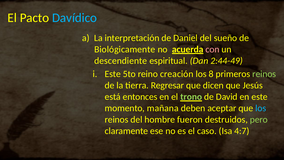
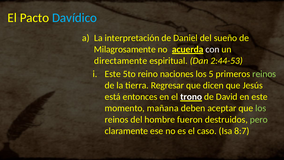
Biológicamente: Biológicamente -> Milagrosamente (125, 49)
con colour: pink -> white (212, 49)
descendiente: descendiente -> directamente (121, 61)
2:44-49: 2:44-49 -> 2:44-53 (227, 61)
creación: creación -> naciones (177, 74)
8: 8 -> 5 (211, 74)
trono colour: light green -> white (191, 97)
los colour: light blue -> light green (261, 108)
4:7: 4:7 -> 8:7 (242, 131)
